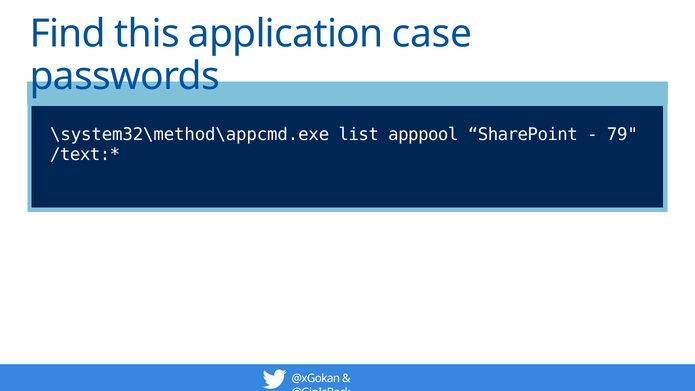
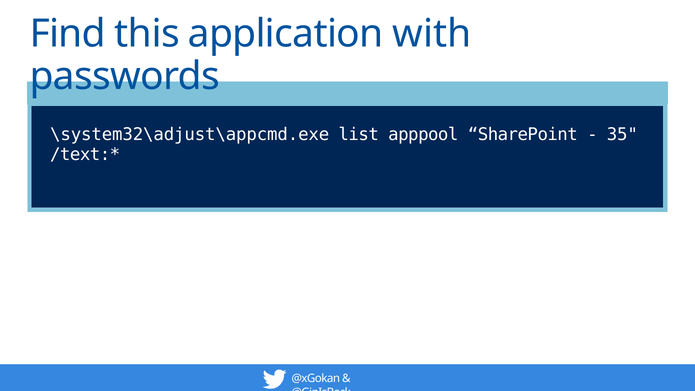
case: case -> with (432, 34)
\system32\method\appcmd.exe: \system32\method\appcmd.exe -> \system32\adjust\appcmd.exe (190, 135)
79: 79 -> 35 (622, 135)
